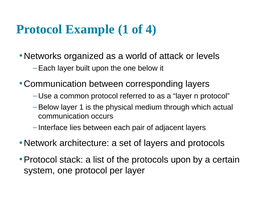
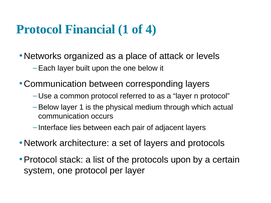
Example: Example -> Financial (90, 29)
world: world -> place (136, 56)
